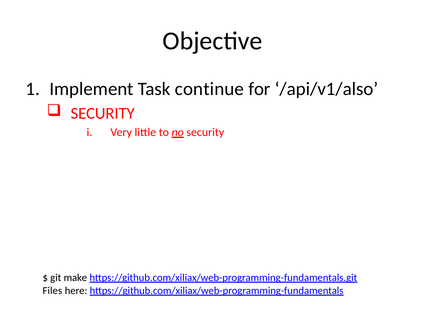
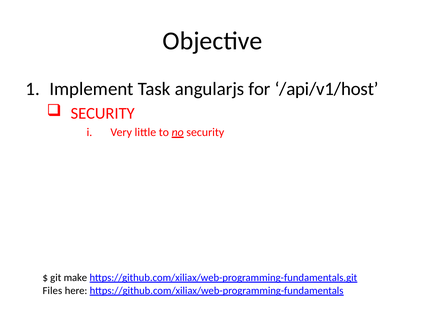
continue: continue -> angularjs (210, 89)
/api/v1/also: /api/v1/also -> /api/v1/host (327, 89)
